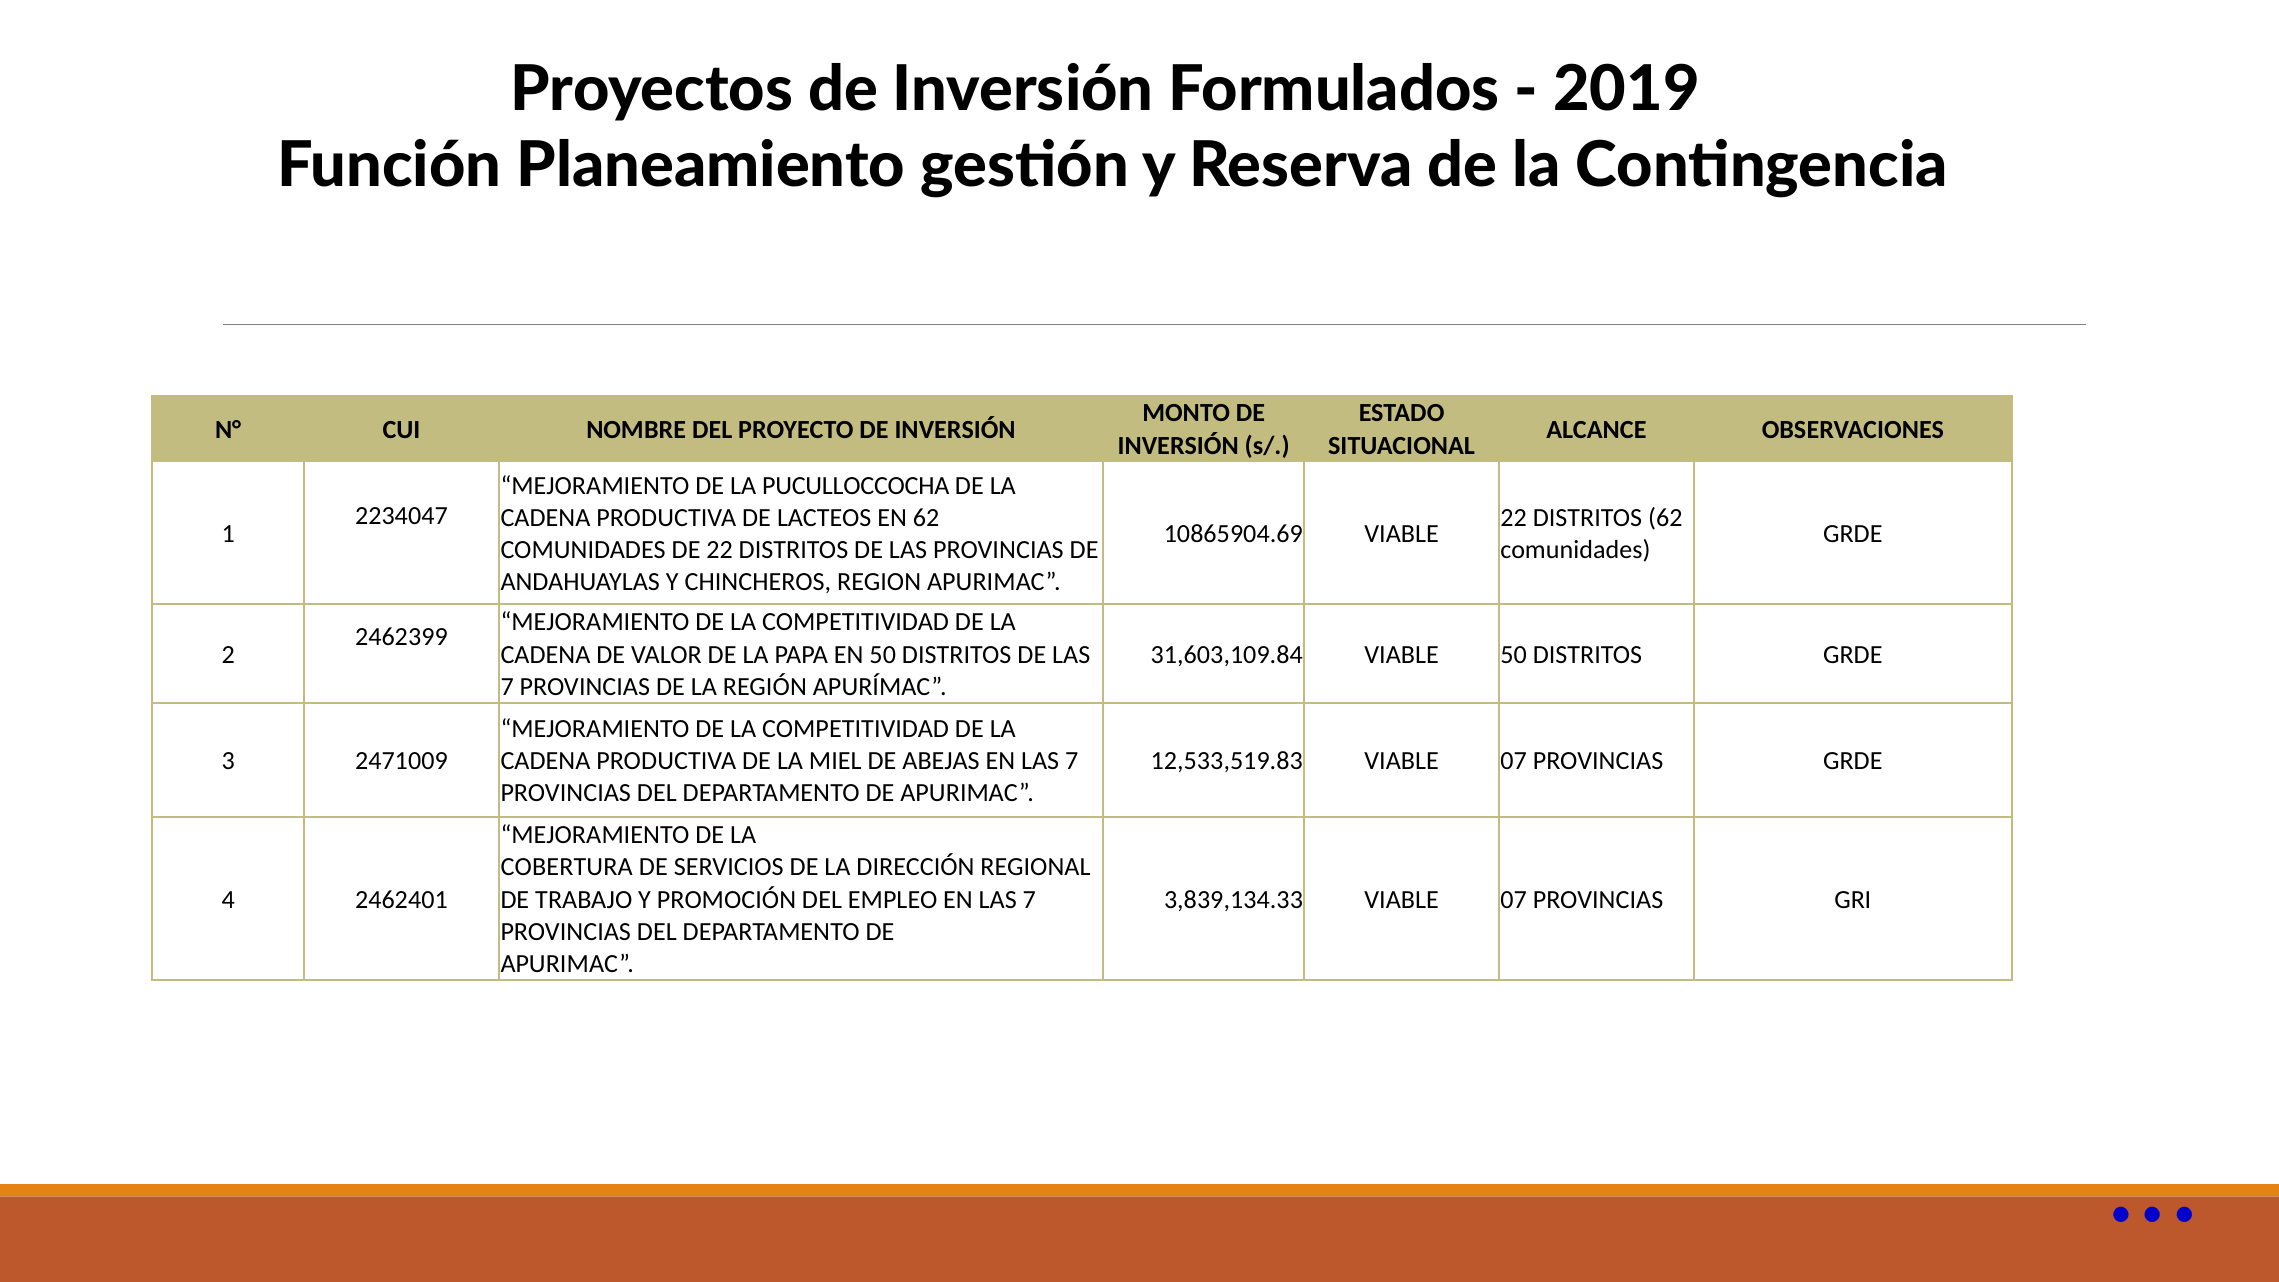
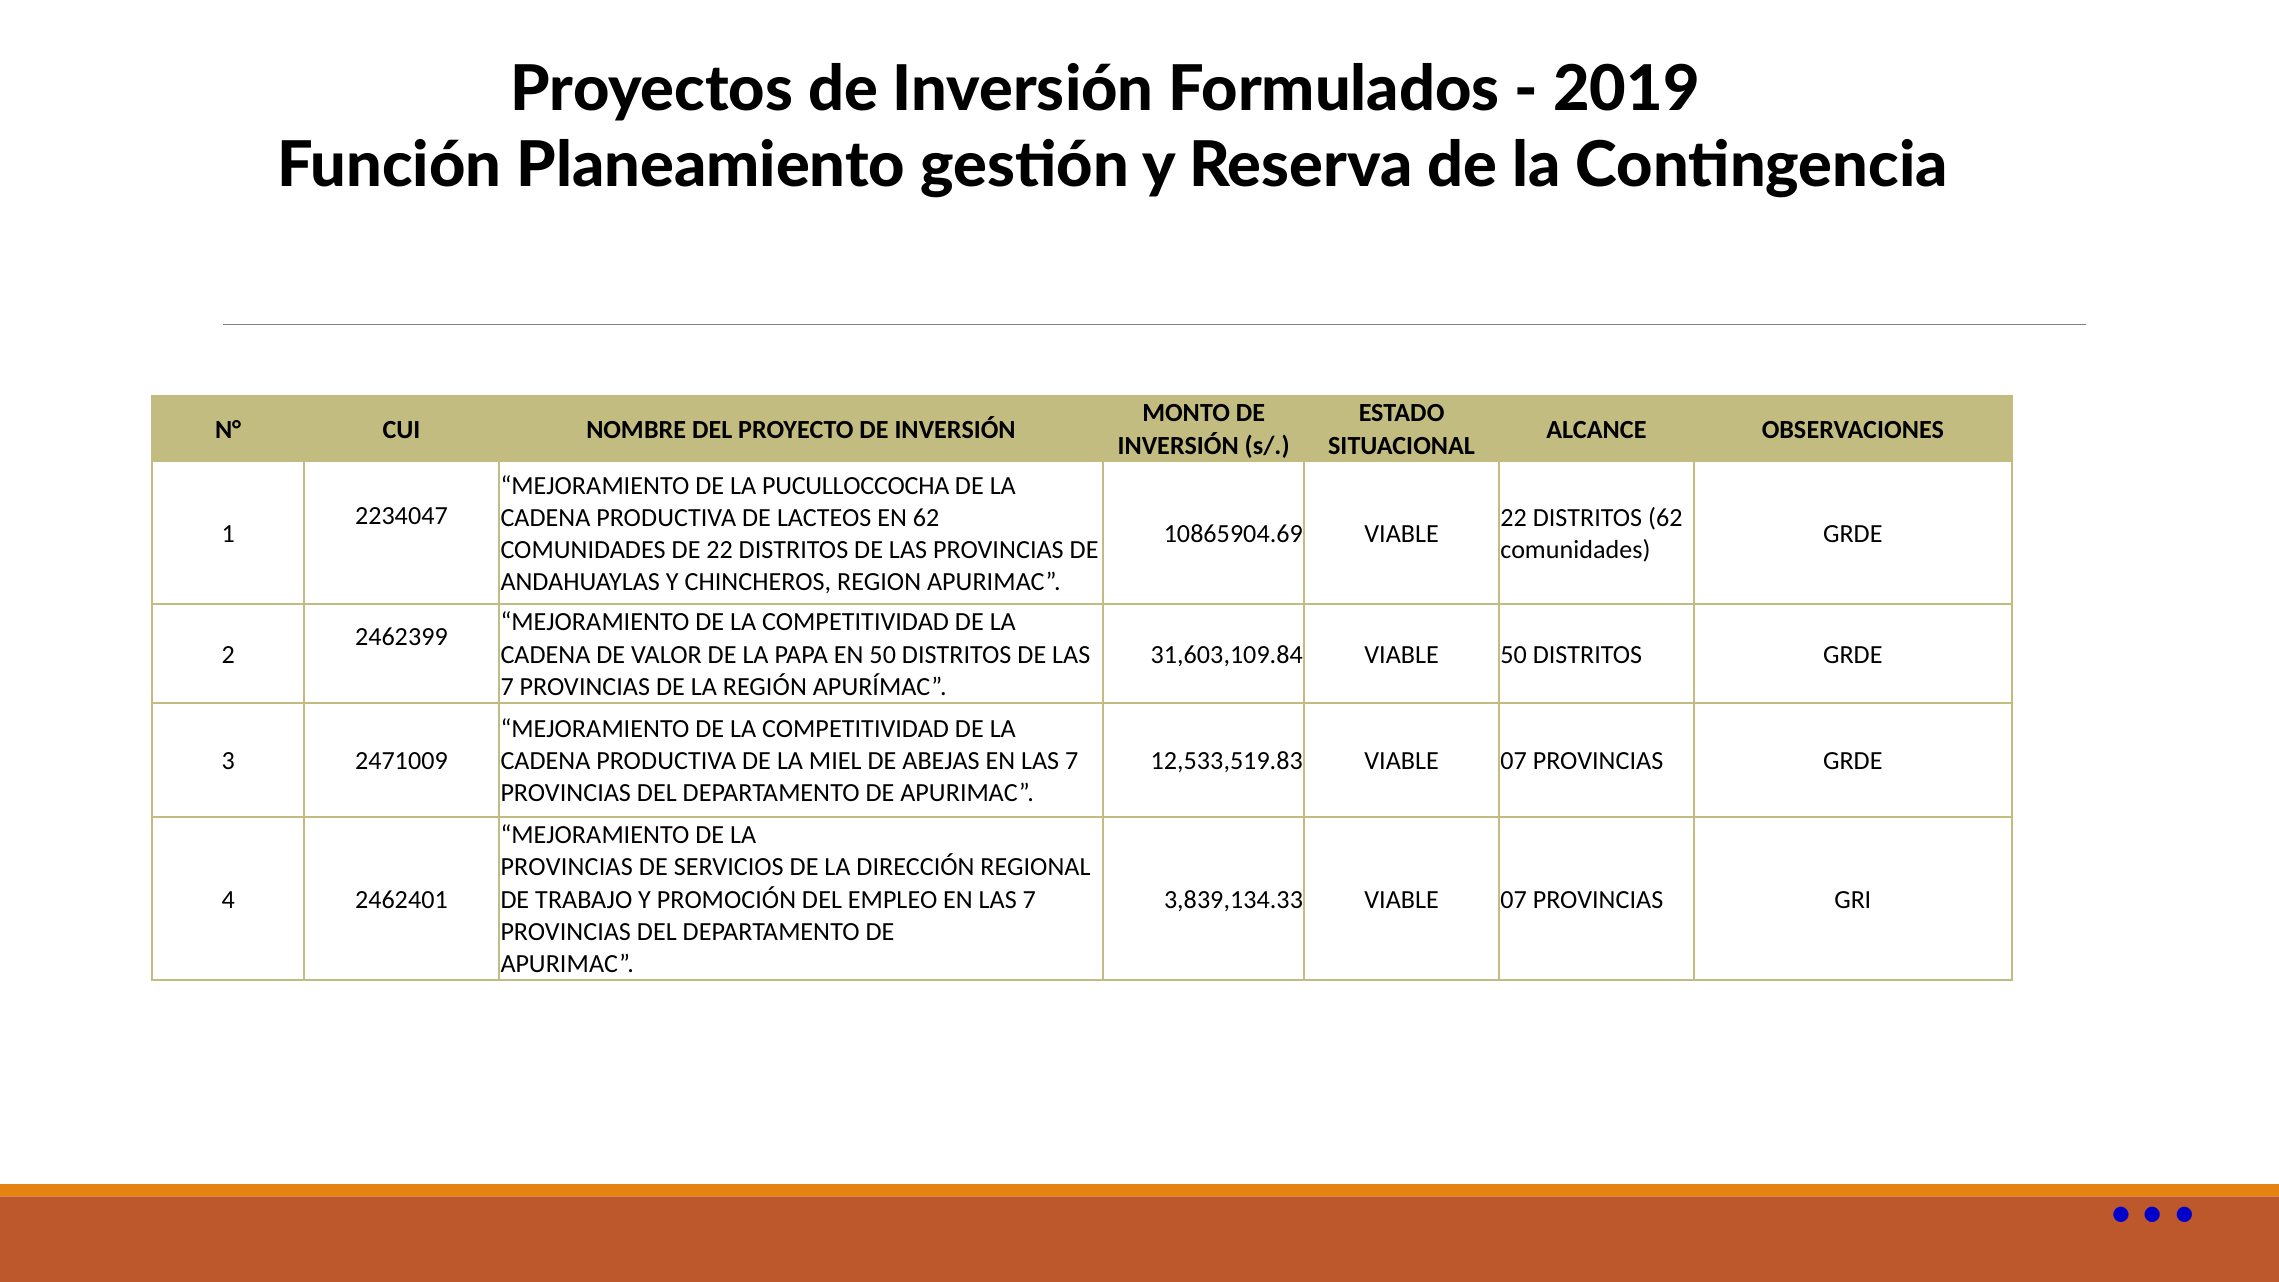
COBERTURA: COBERTURA -> PROVINCIAS (567, 867)
